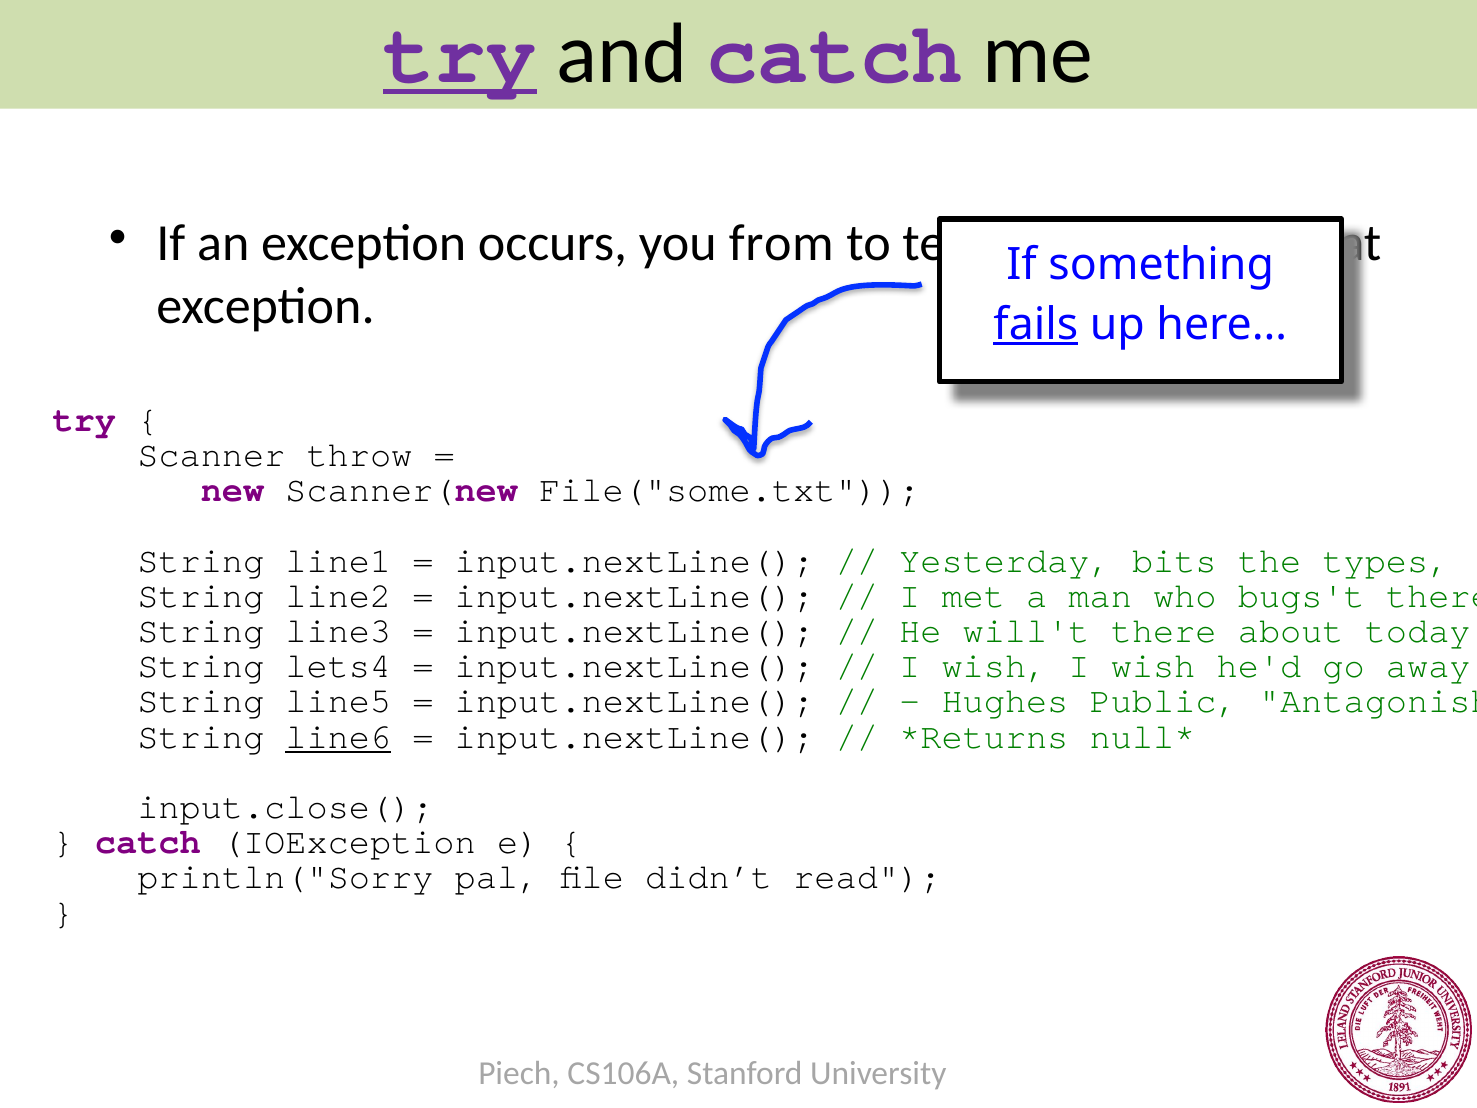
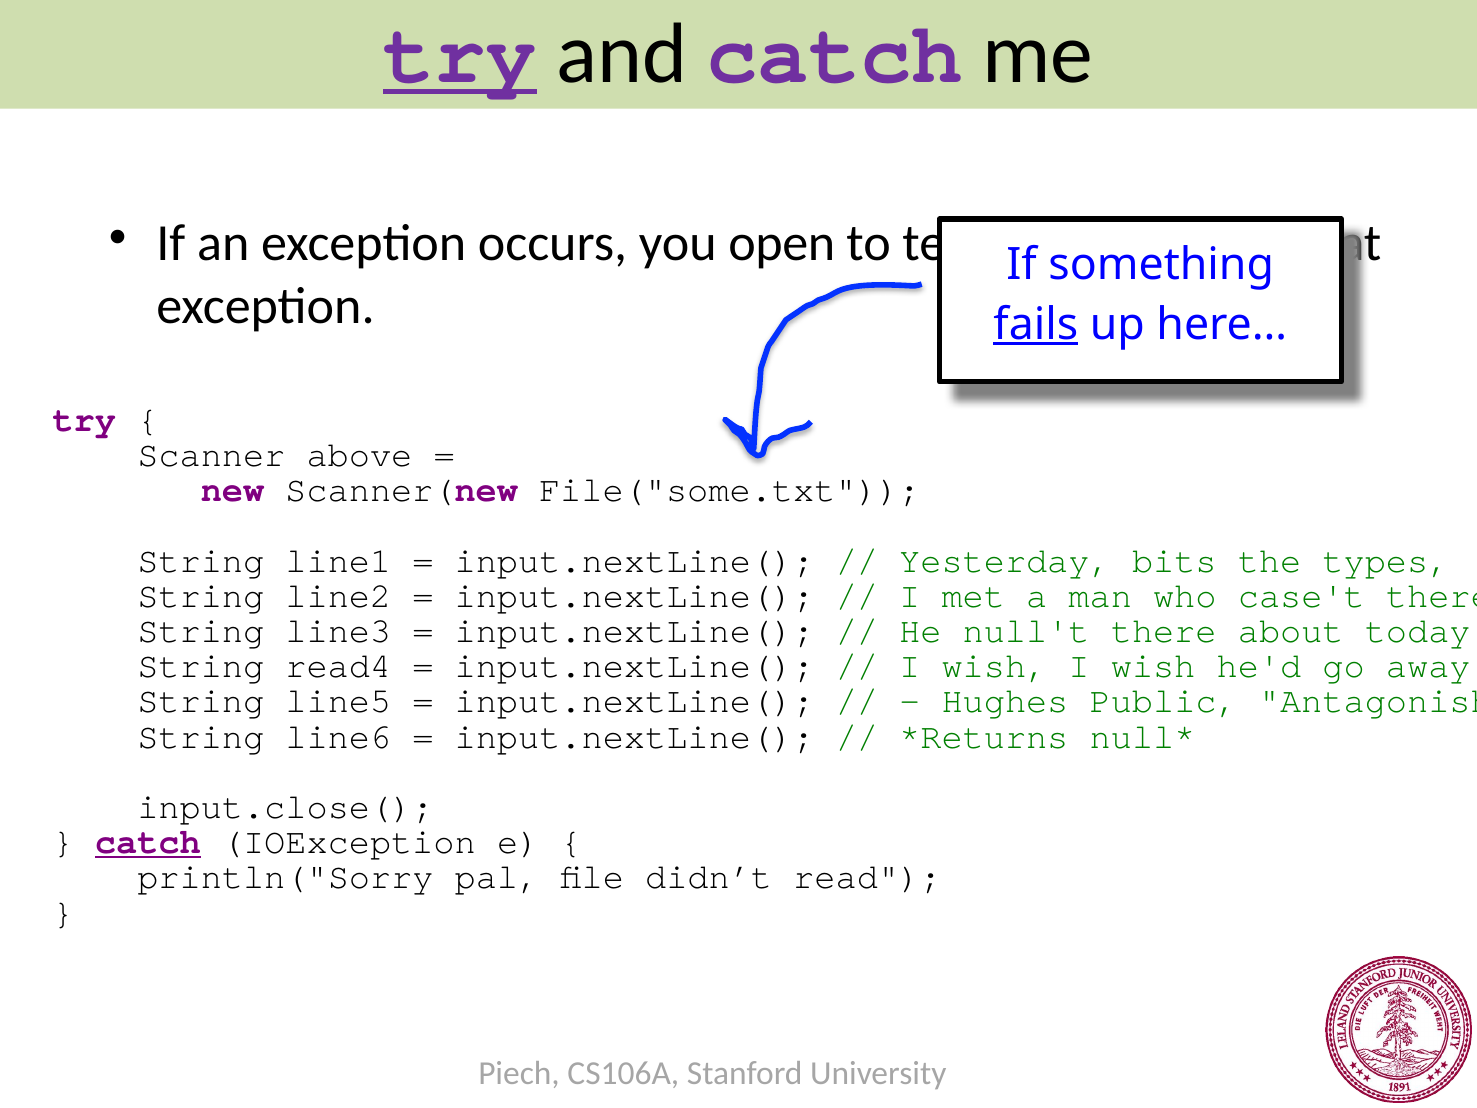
from: from -> open (782, 244)
throw: throw -> above (359, 455)
bugs't: bugs't -> case't (1301, 595)
will't: will't -> null't (1026, 631)
lets4: lets4 -> read4 (338, 666)
line6 underline: present -> none (338, 736)
catch underline: none -> present (148, 842)
